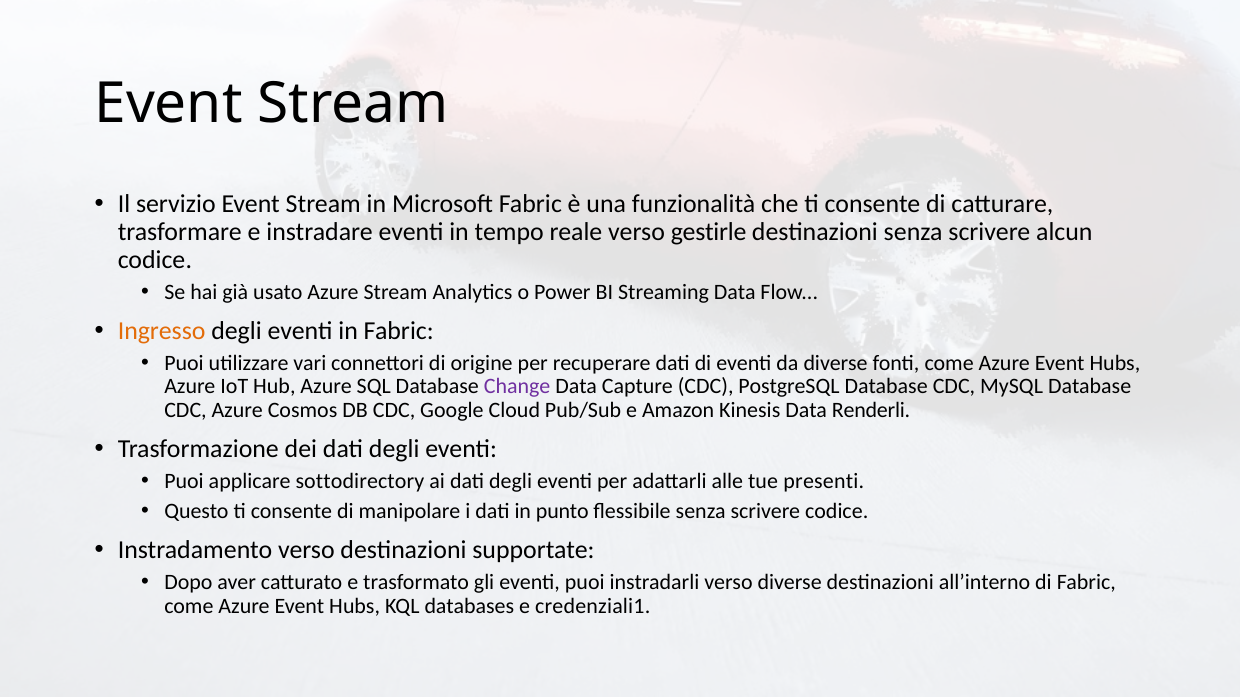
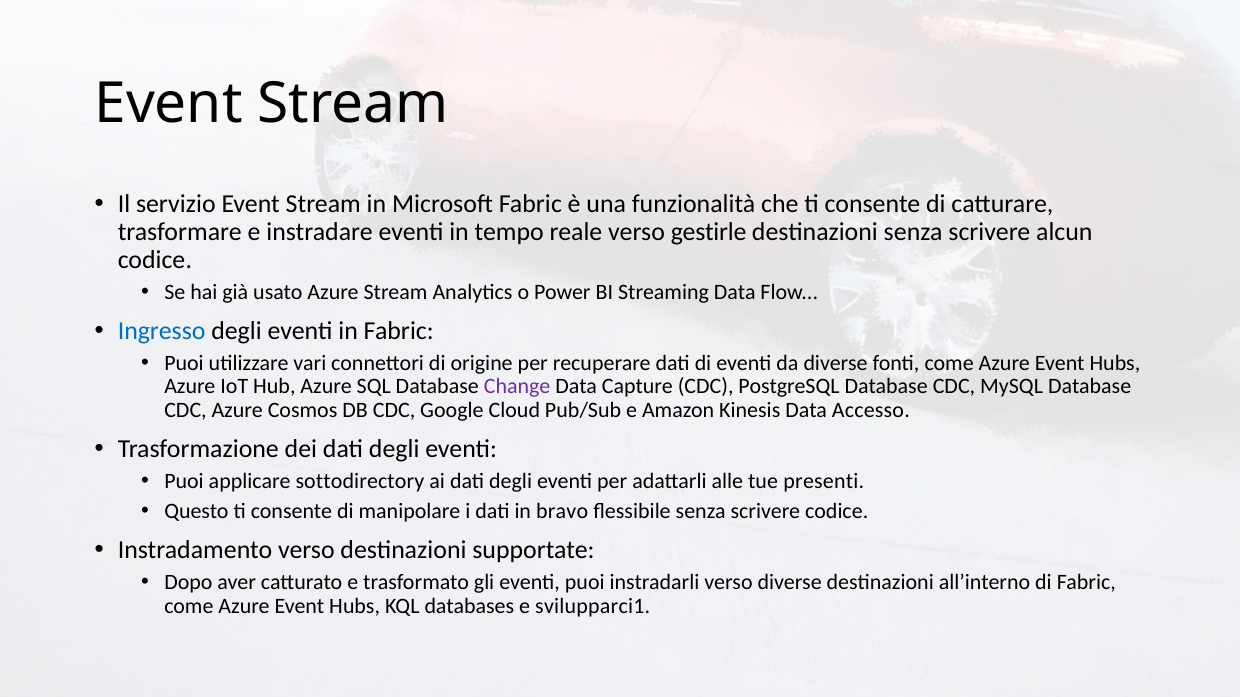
Ingresso colour: orange -> blue (162, 331)
Renderli: Renderli -> Accesso (871, 411)
punto: punto -> bravo (562, 512)
credenziali1: credenziali1 -> svilupparci1 (593, 607)
